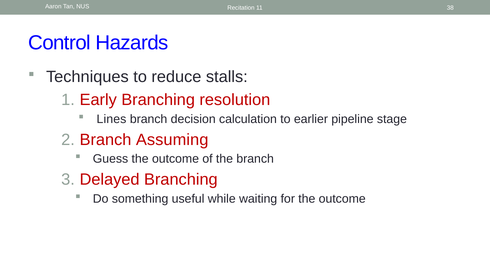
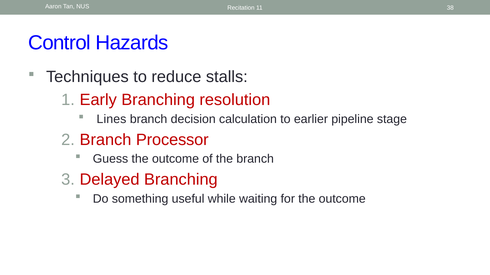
Assuming: Assuming -> Processor (172, 140)
